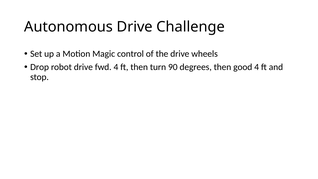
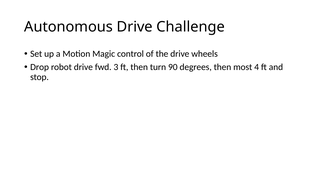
fwd 4: 4 -> 3 (116, 67)
good: good -> most (243, 67)
